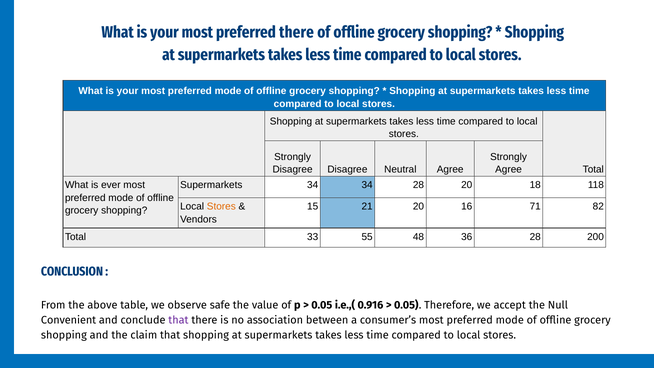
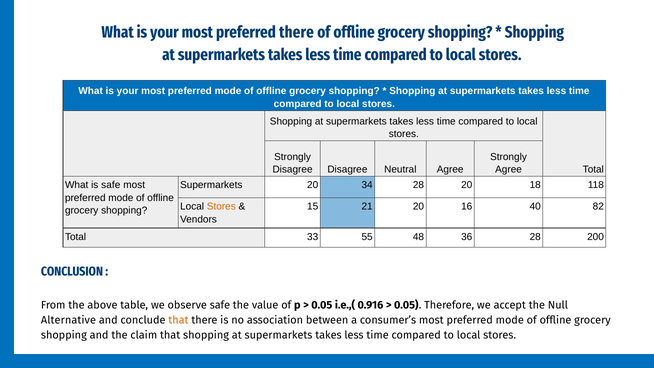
is ever: ever -> safe (111, 185)
Supermarkets 34: 34 -> 20 (313, 185)
71: 71 -> 40 (535, 206)
Convenient: Convenient -> Alternative (68, 320)
that colour: purple -> orange (178, 320)
